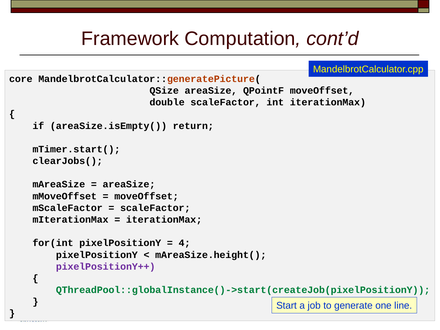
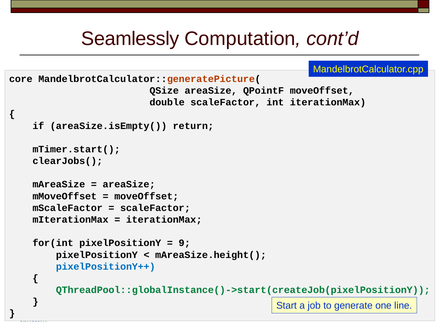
Framework: Framework -> Seamlessly (130, 39)
4: 4 -> 9 (185, 243)
pixelPositionY++ colour: purple -> blue (106, 267)
